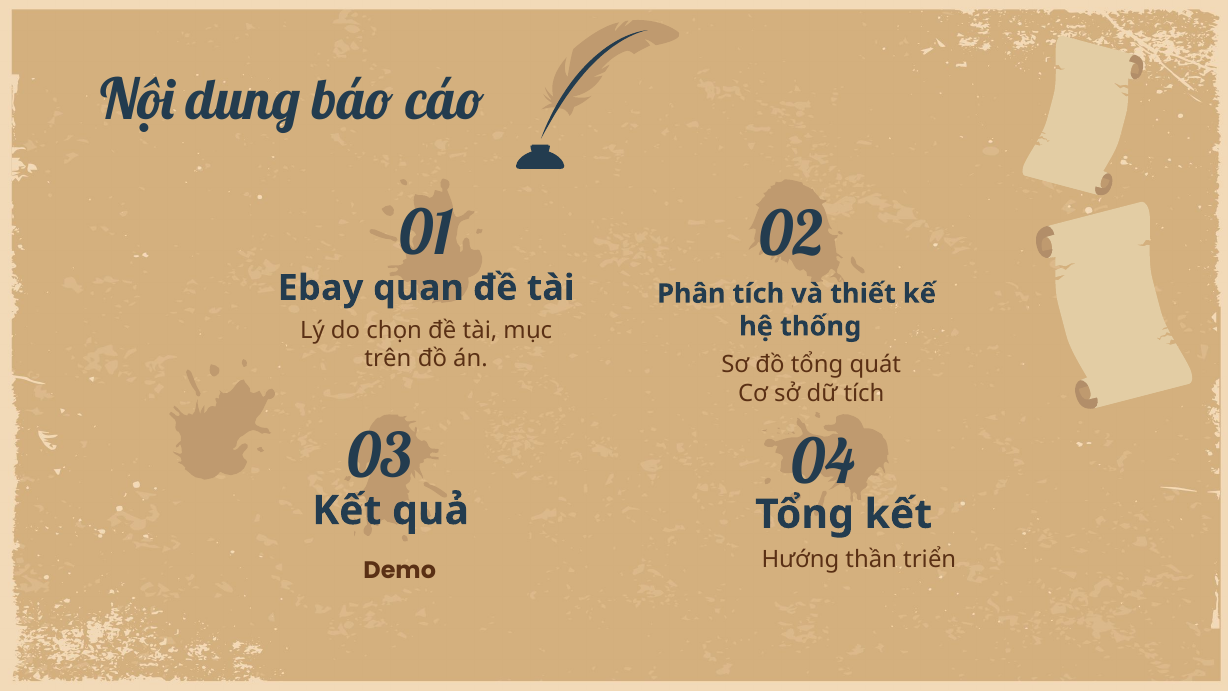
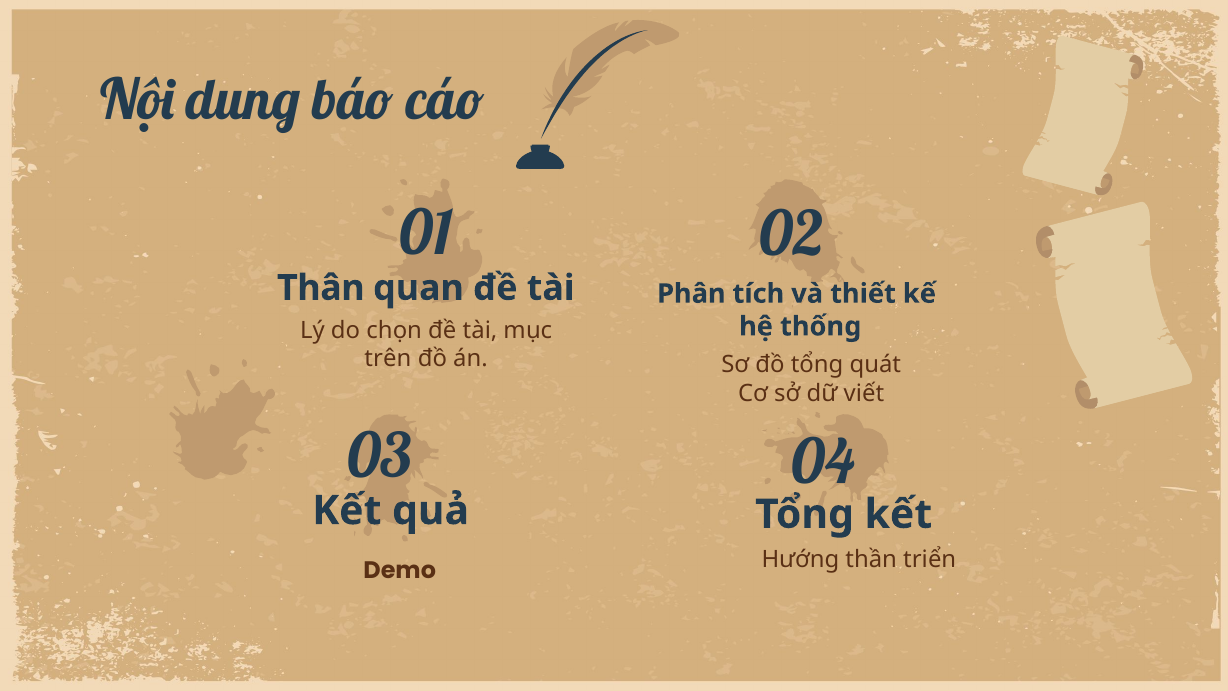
Ebay: Ebay -> Thân (321, 288)
dữ tích: tích -> viết (864, 393)
